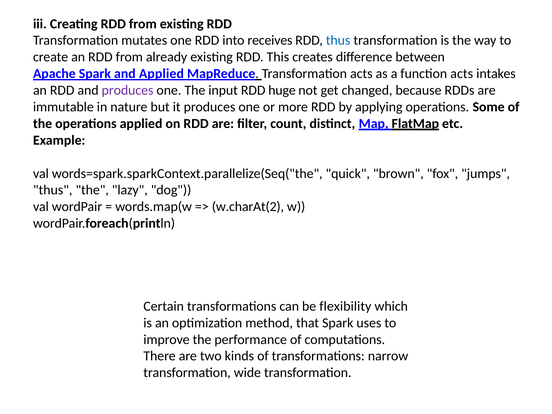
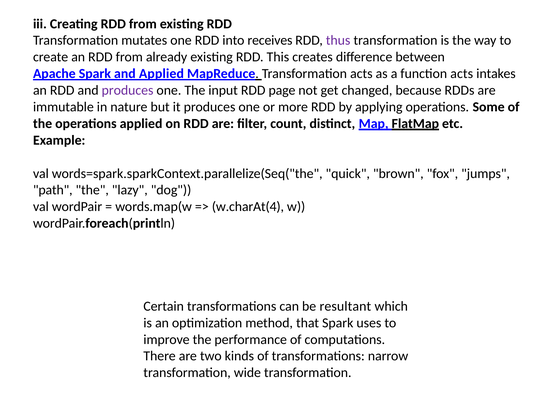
thus colour: blue -> purple (338, 40)
huge: huge -> page (282, 90)
thus: thus -> path (53, 190)
w.charAt(2: w.charAt(2 -> w.charAt(4 (248, 207)
flexibility: flexibility -> resultant (345, 306)
